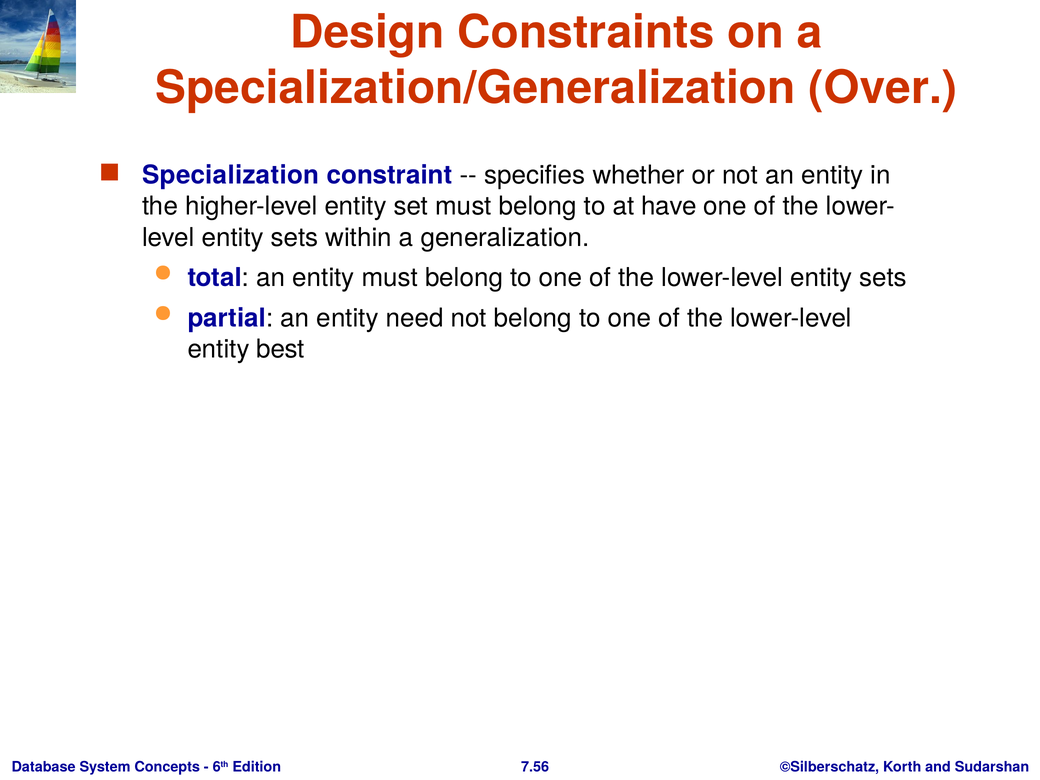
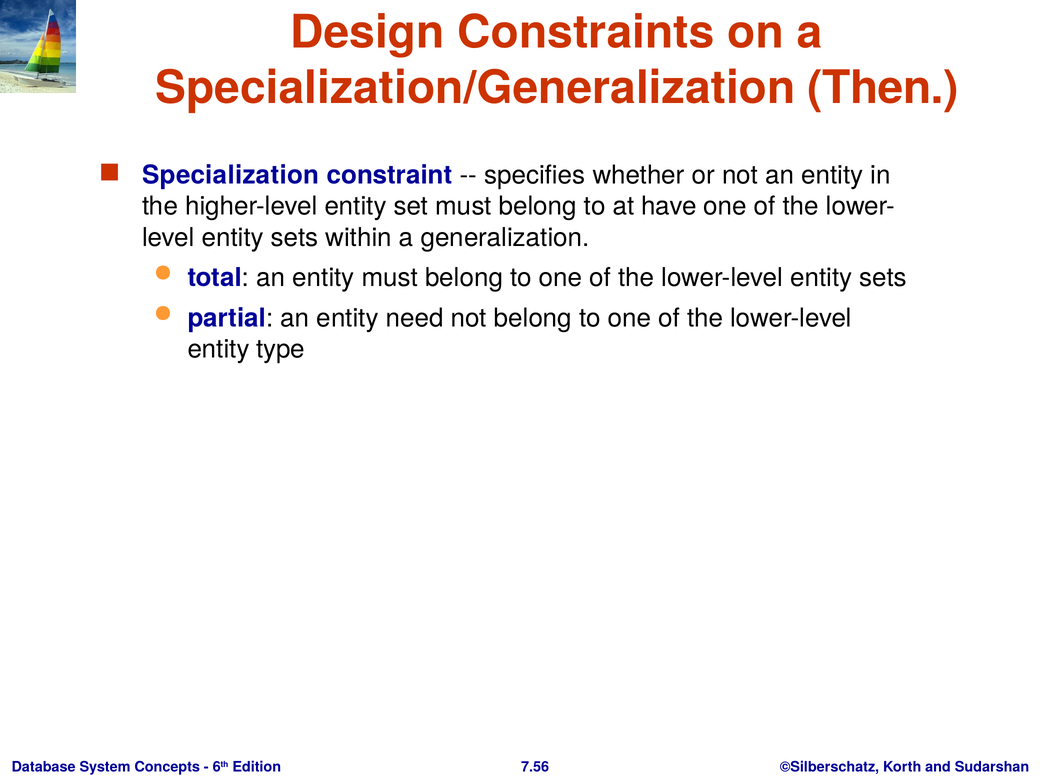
Over: Over -> Then (883, 88)
best: best -> type (281, 349)
